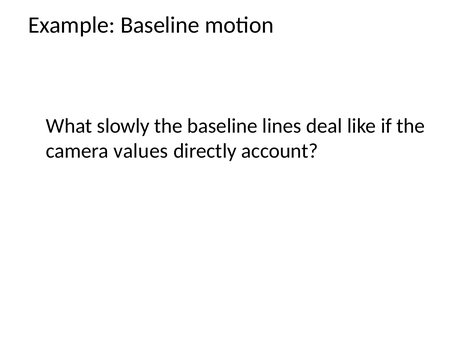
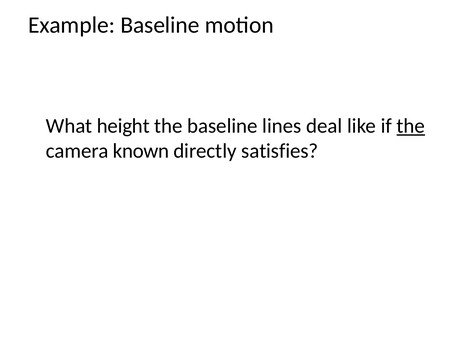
slowly: slowly -> height (123, 126)
the underline: none -> present (411, 126)
values: values -> known (141, 151)
account: account -> satisfies (280, 151)
